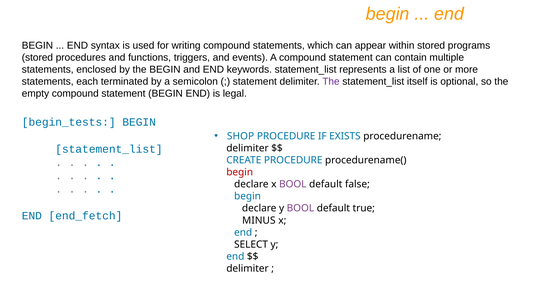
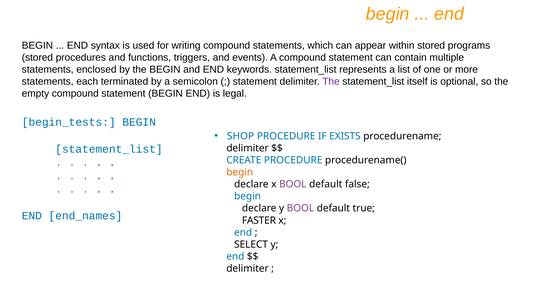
begin colour: red -> orange (240, 172)
end_fetch: end_fetch -> end_names (85, 216)
MINUS: MINUS -> FASTER (259, 220)
